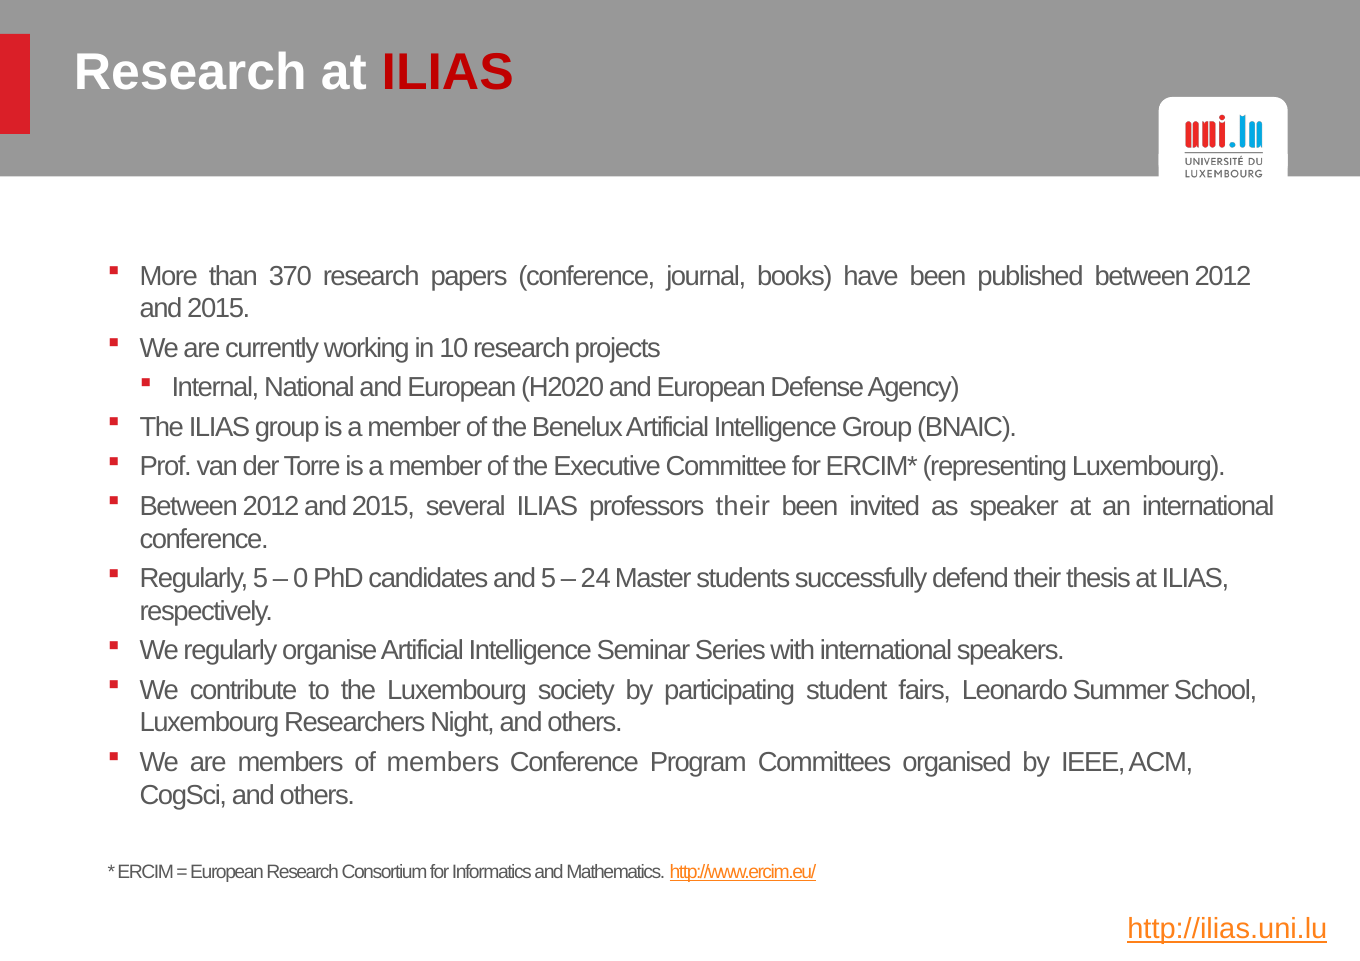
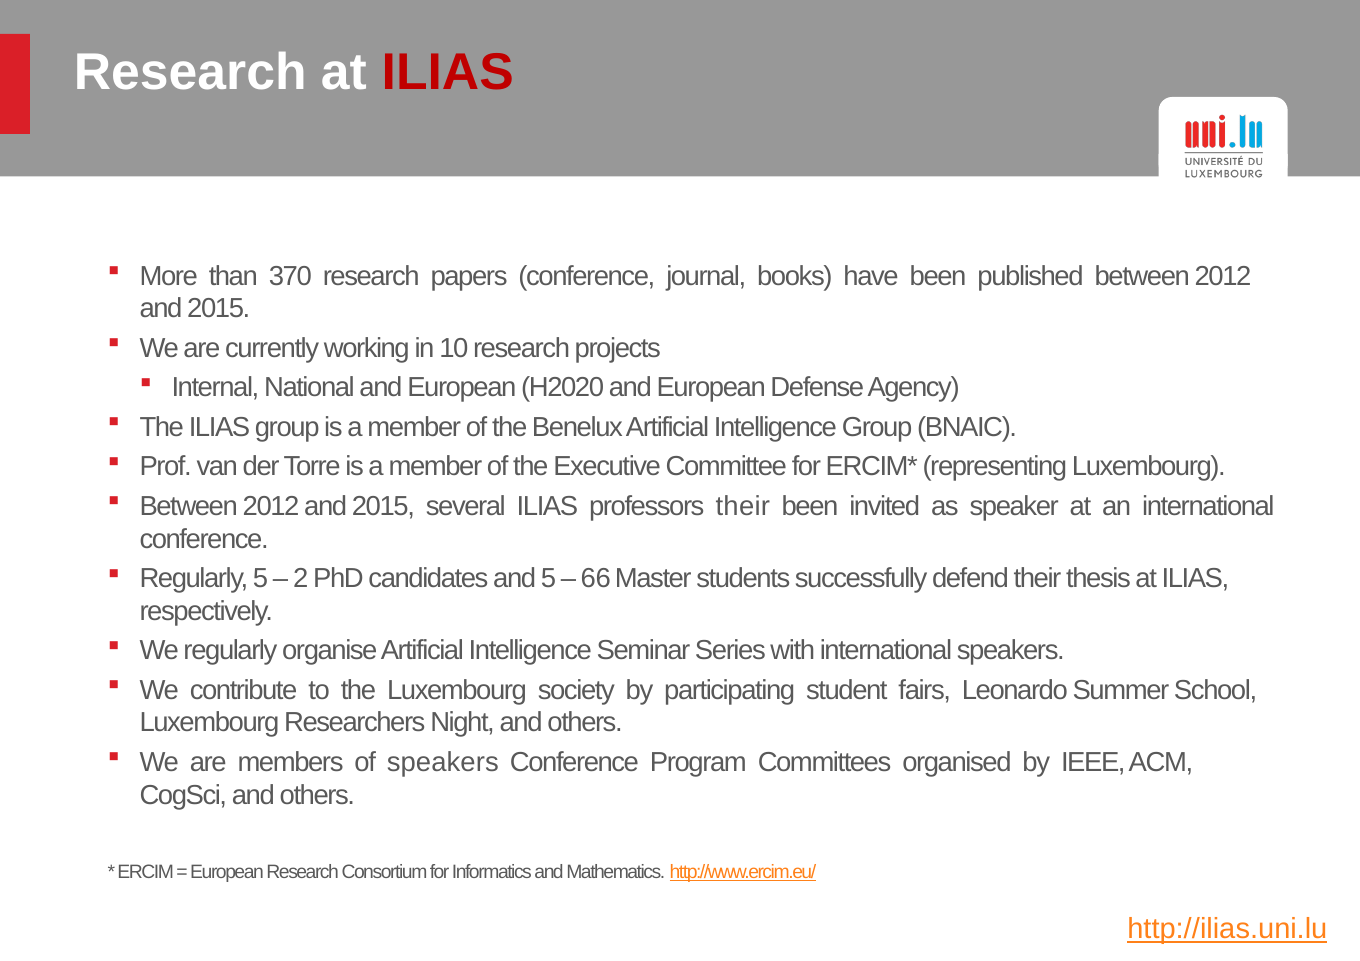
0: 0 -> 2 (301, 579)
24: 24 -> 66 (596, 579)
of members: members -> speakers (443, 762)
